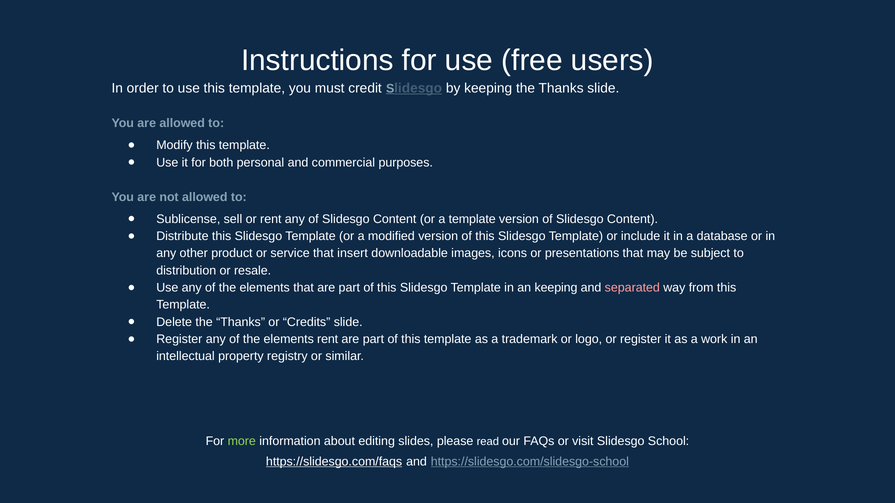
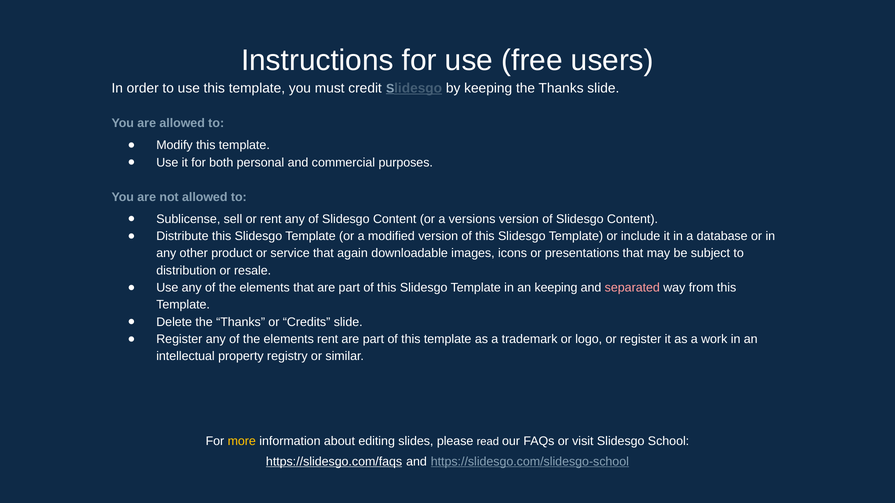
a template: template -> versions (472, 219)
insert: insert -> again (353, 254)
more colour: light green -> yellow (242, 442)
